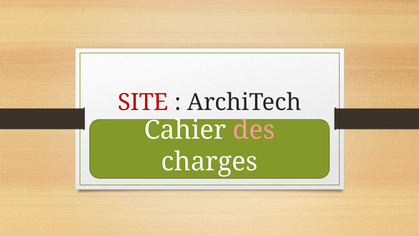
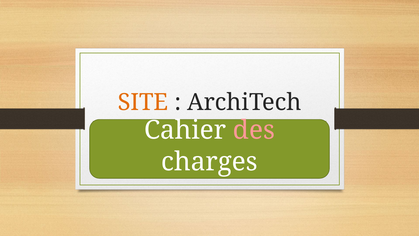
SITE colour: red -> orange (143, 102)
